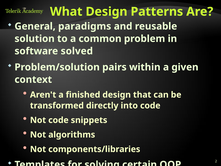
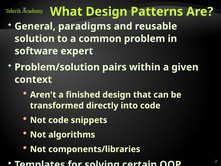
solved: solved -> expert (77, 51)
